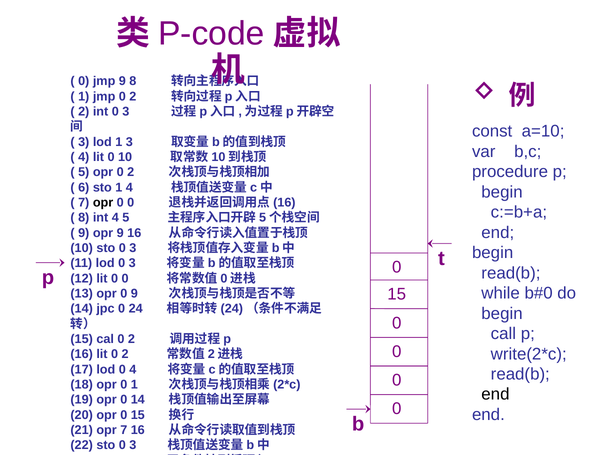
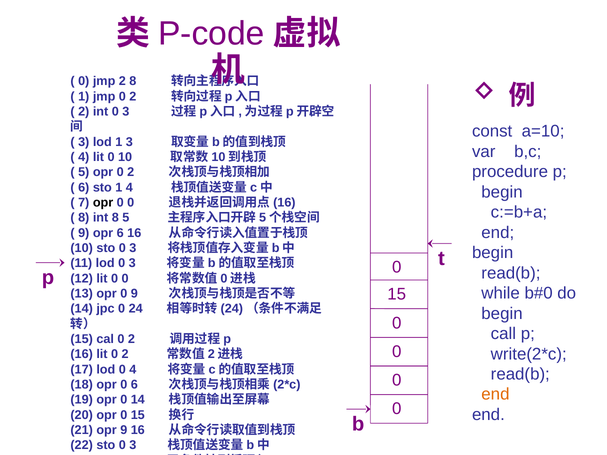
jmp 9: 9 -> 2 (122, 81)
int 4: 4 -> 8 (115, 218)
opr 9: 9 -> 6 (120, 233)
0 1: 1 -> 6 (134, 385)
end colour: black -> orange (495, 395)
opr 7: 7 -> 9 (124, 430)
